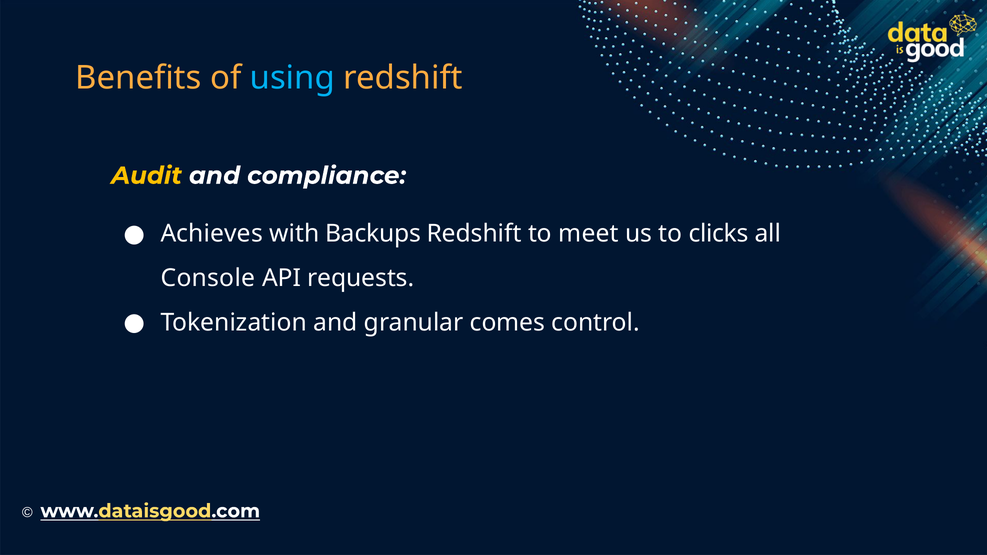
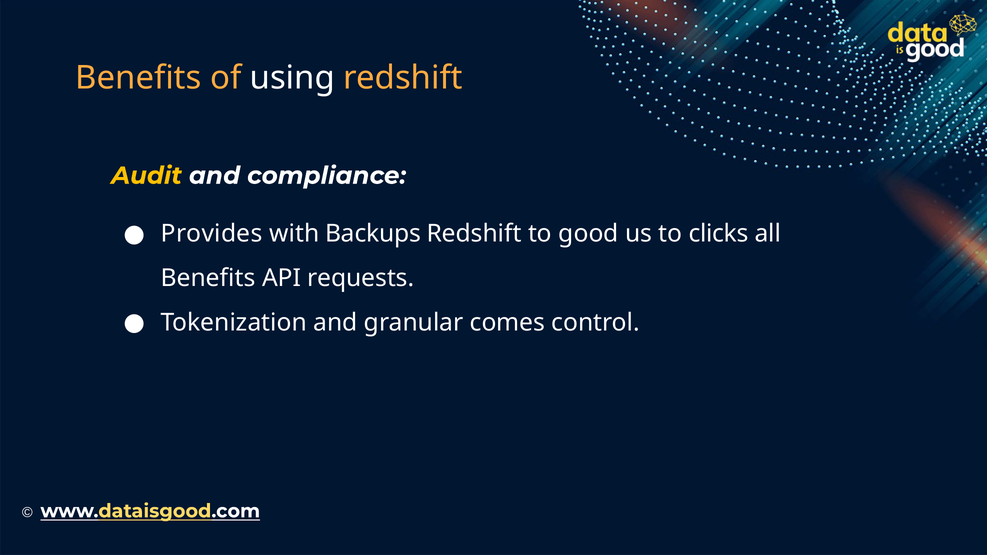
using colour: light blue -> white (292, 78)
Achieves: Achieves -> Provides (212, 234)
meet: meet -> good (589, 234)
Console: Console -> Benefits (208, 278)
